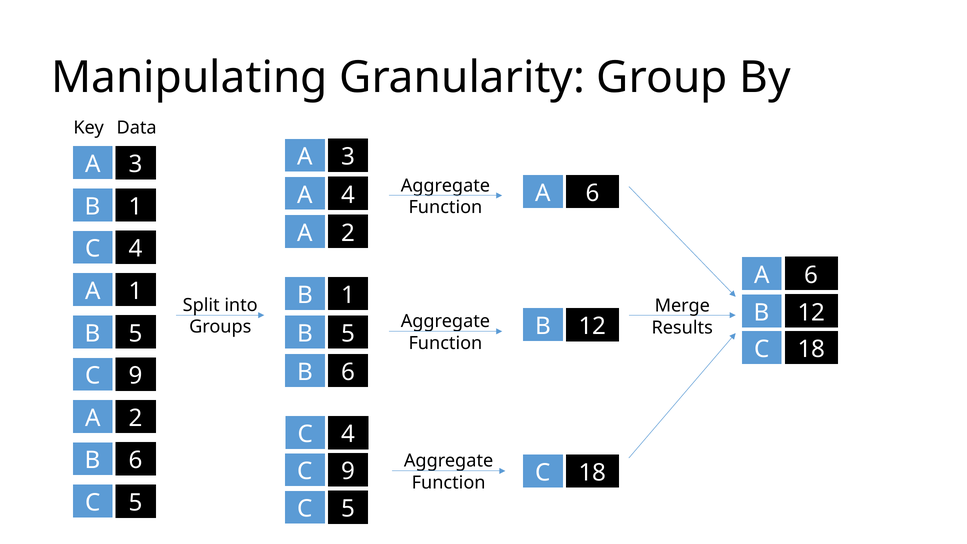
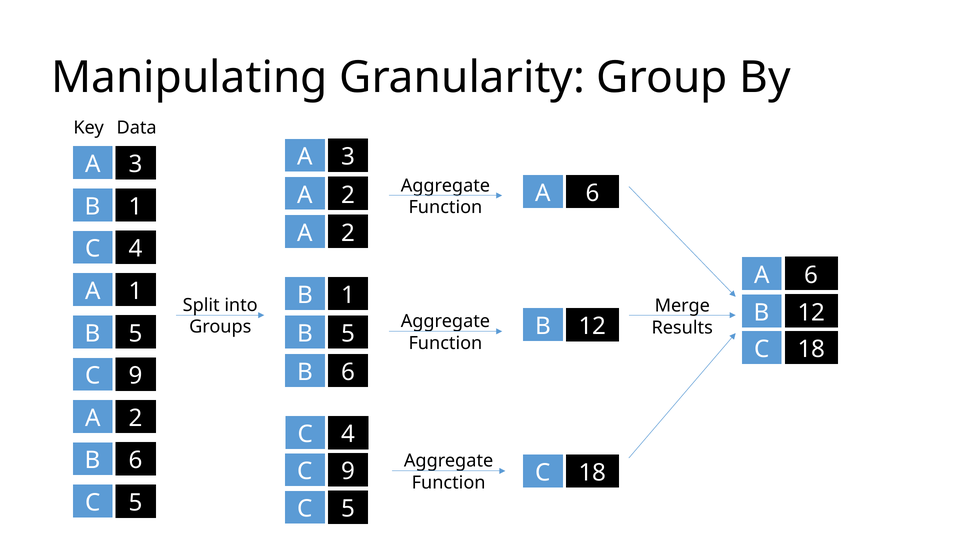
4: 4 -> 2 (348, 195)
